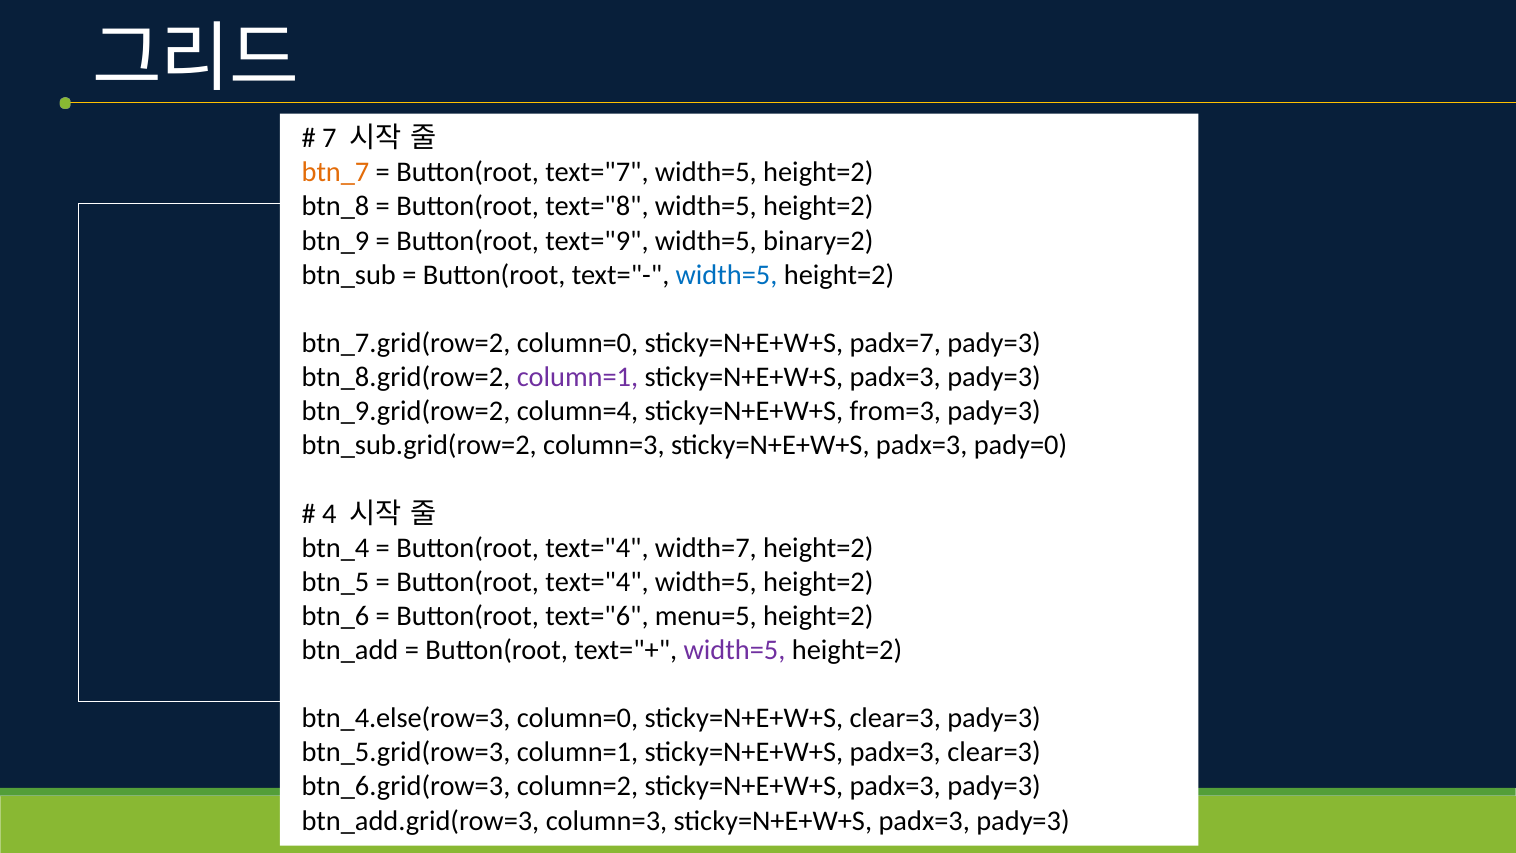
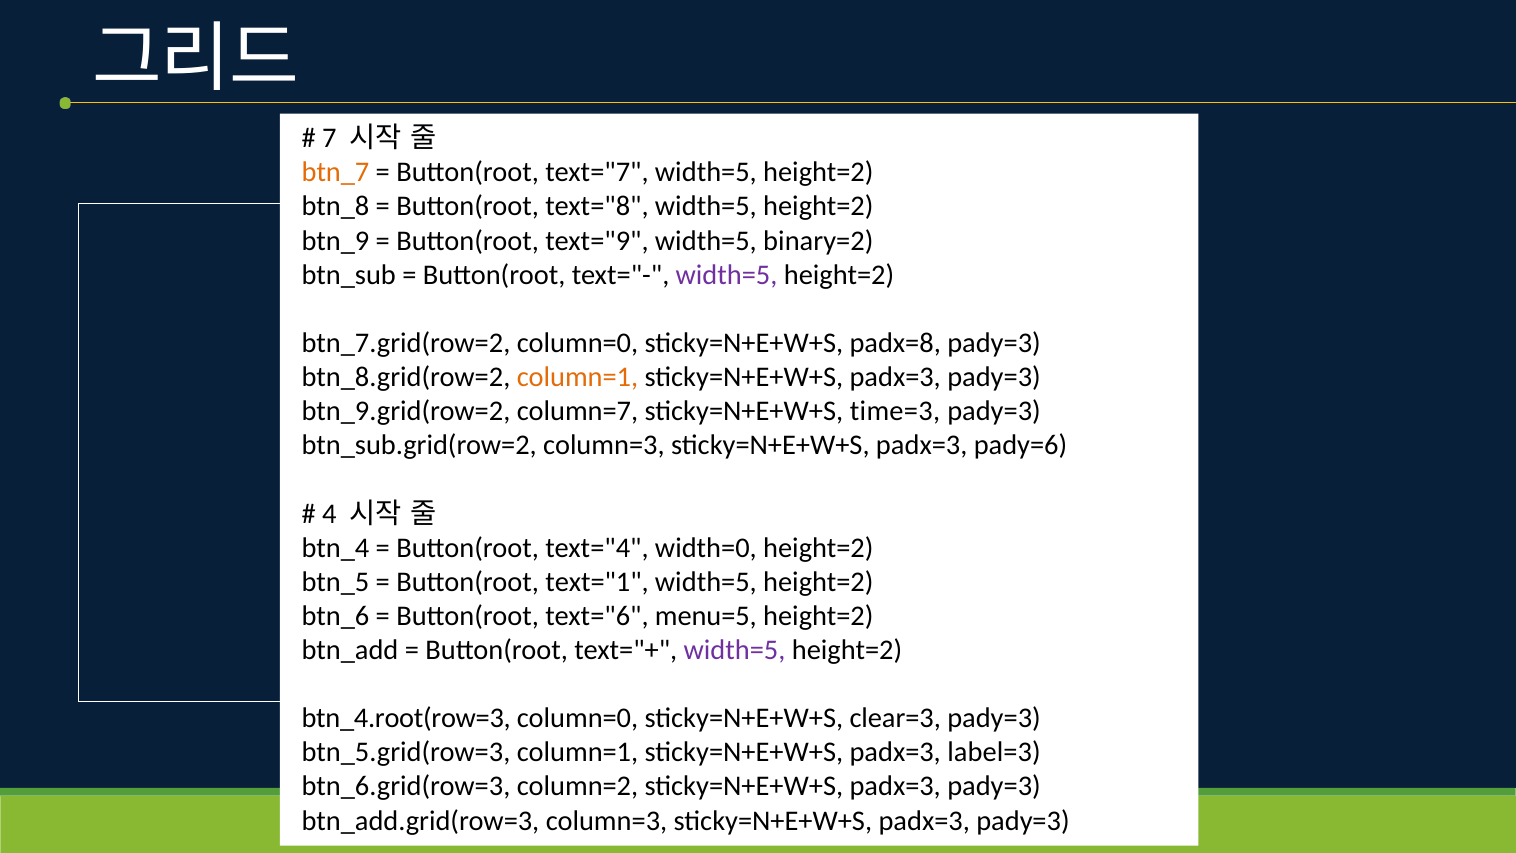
width=5 colour: blue -> purple (727, 275)
padx=7: padx=7 -> padx=8 (895, 343)
column=1 colour: purple -> orange (577, 377)
column=4: column=4 -> column=7 (577, 411)
from=3: from=3 -> time=3 (895, 411)
pady=0: pady=0 -> pady=6 (1020, 445)
width=7: width=7 -> width=0 (706, 548)
text="4: text="4 -> text="1 (597, 582)
btn_4.else(row=3: btn_4.else(row=3 -> btn_4.root(row=3 (406, 718)
padx=3 clear=3: clear=3 -> label=3 (994, 752)
